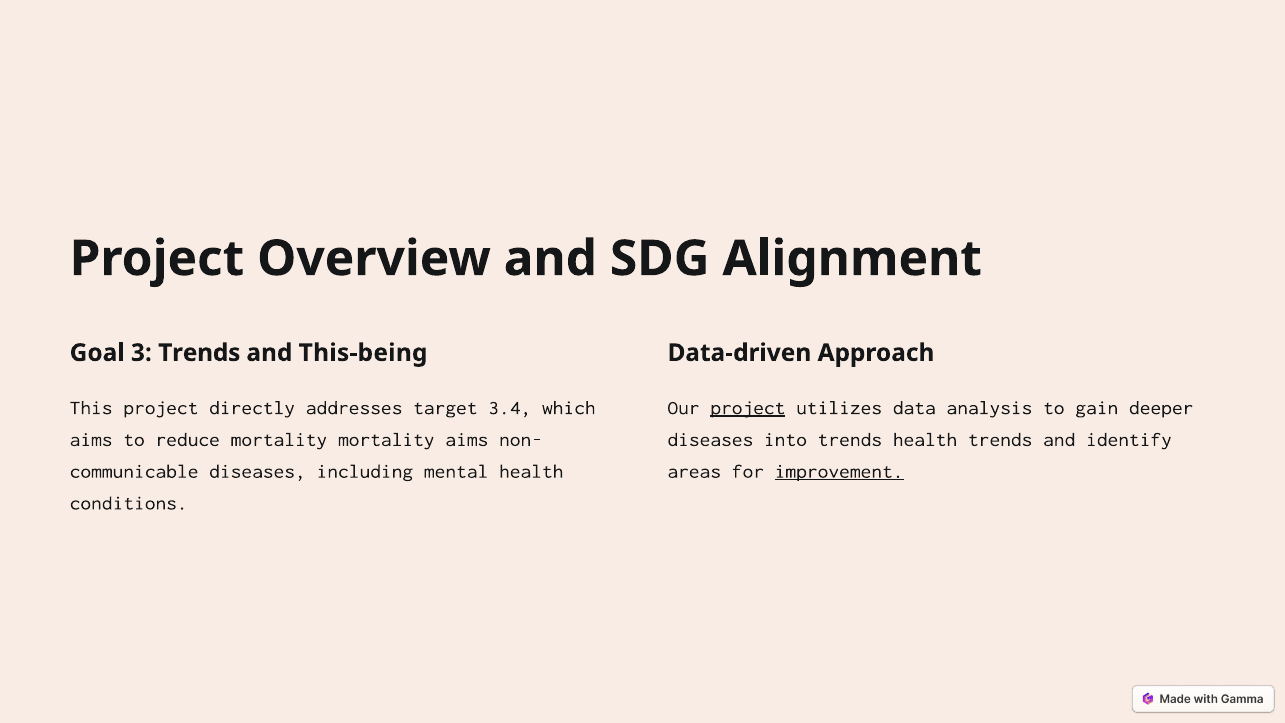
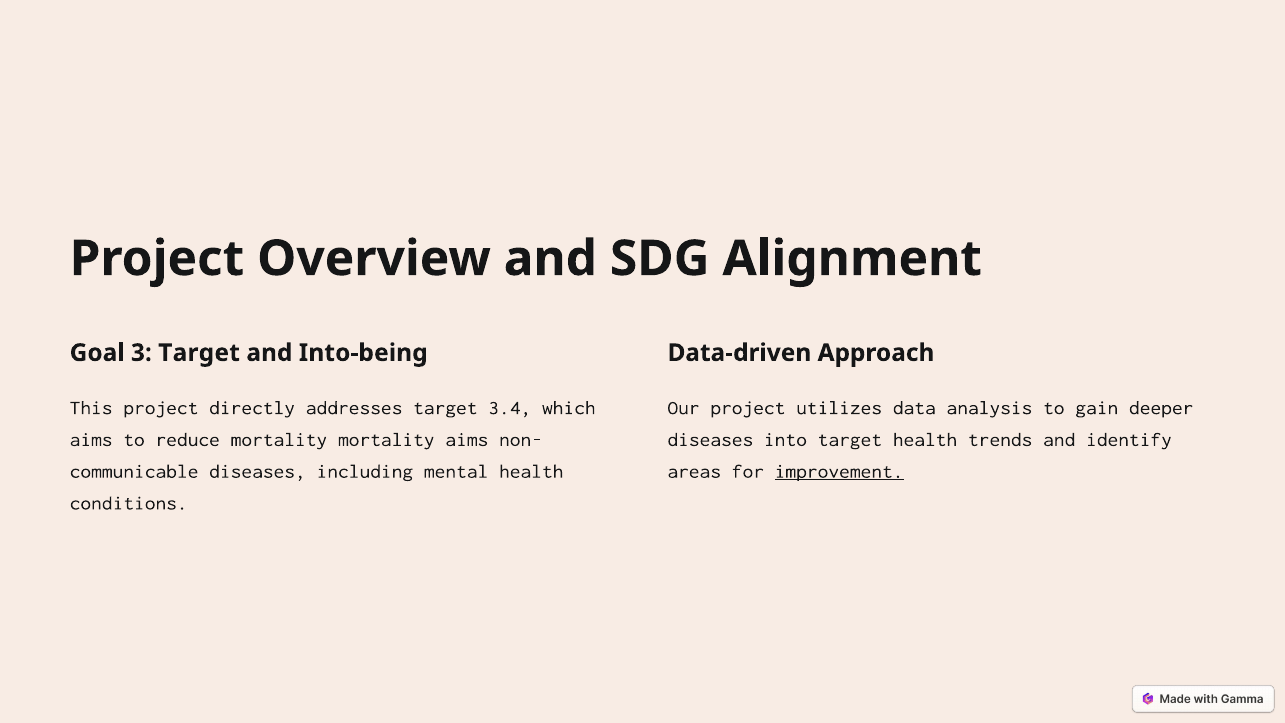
3 Trends: Trends -> Target (199, 353)
This-being: This-being -> Into-being (363, 353)
project underline: present -> none (748, 408)
into trends: trends -> target (850, 439)
